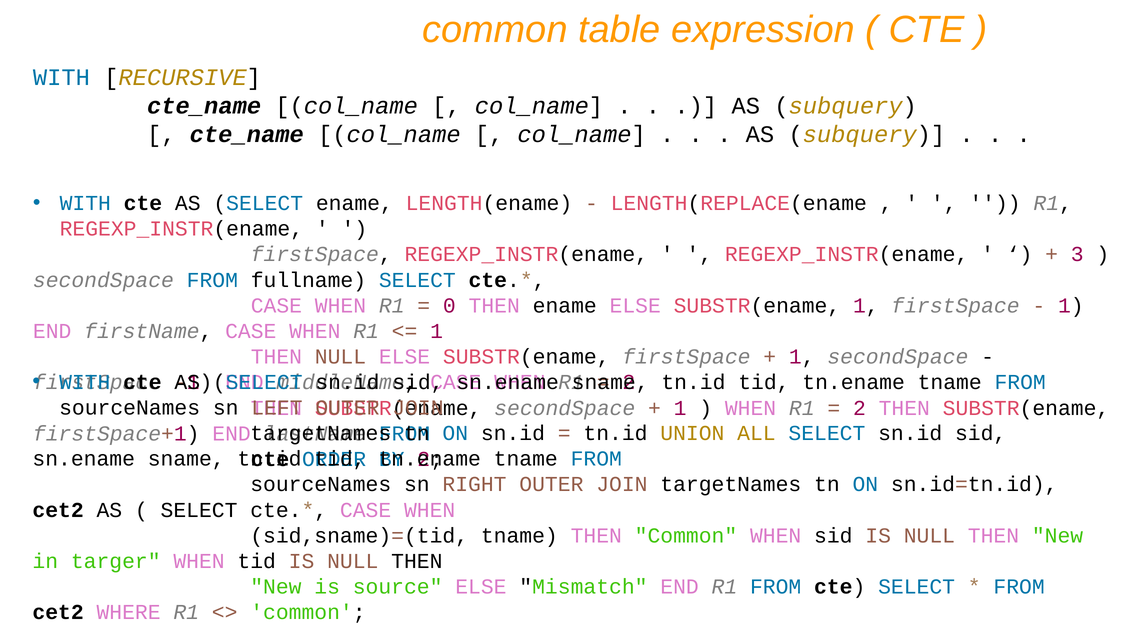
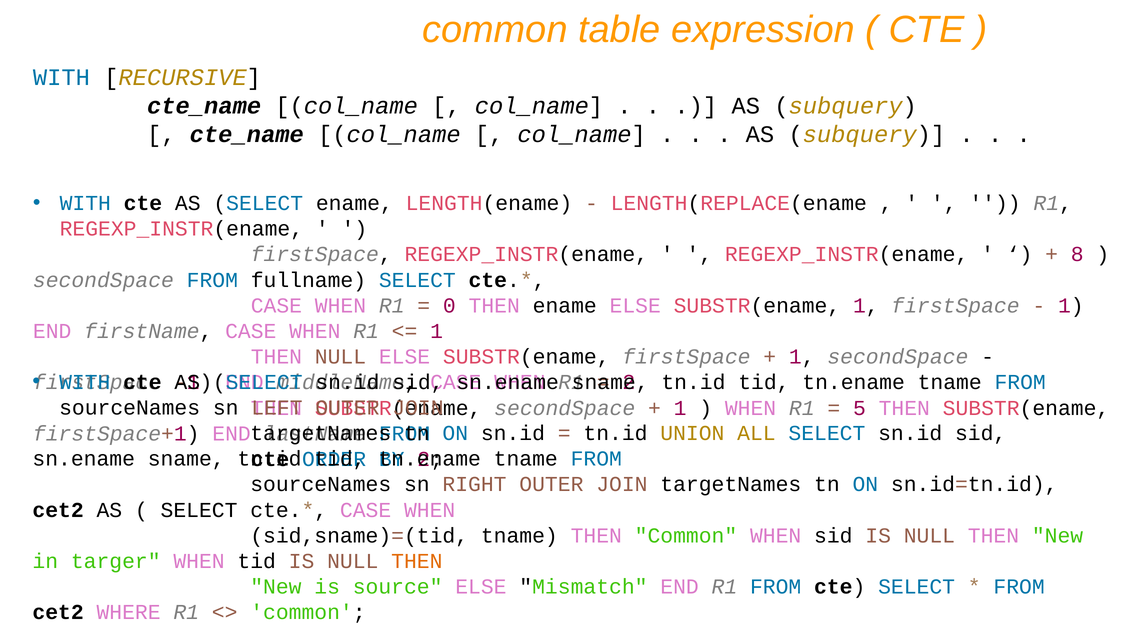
3: 3 -> 8 (1077, 255)
2: 2 -> 5 (859, 408)
THEN colour: black -> orange (417, 562)
